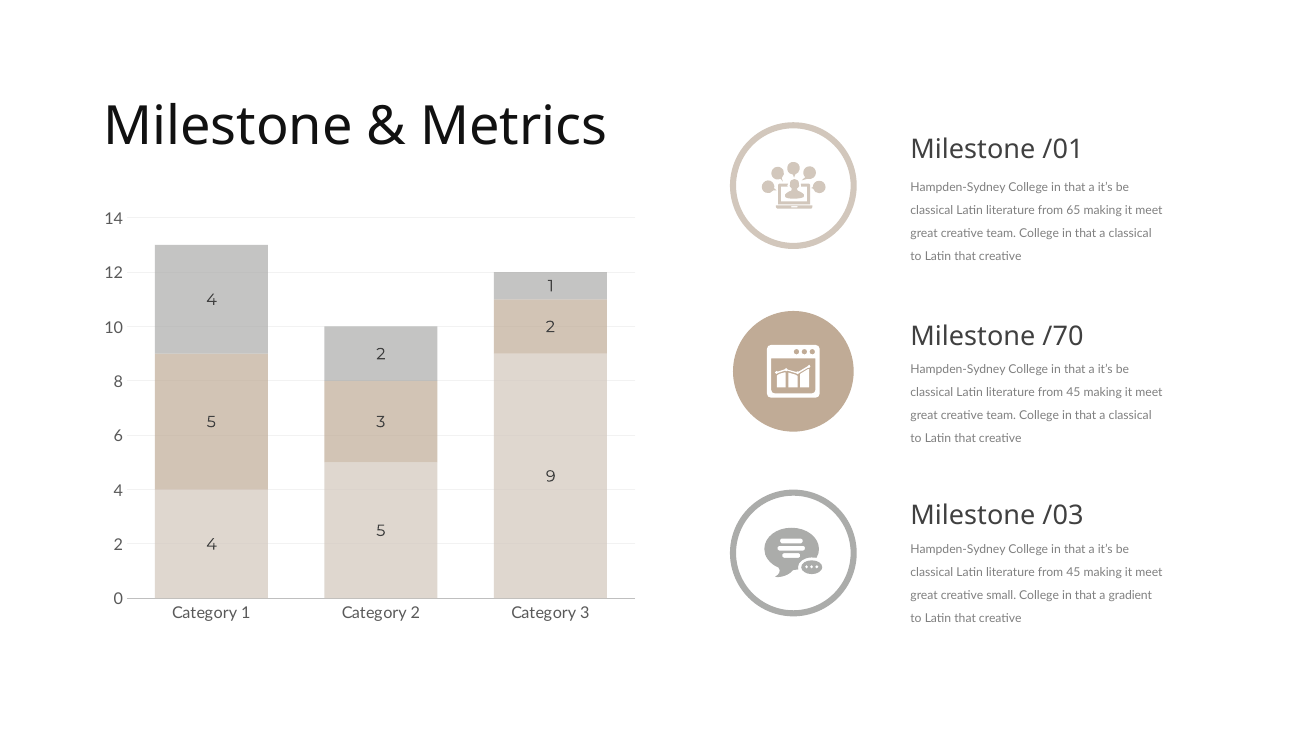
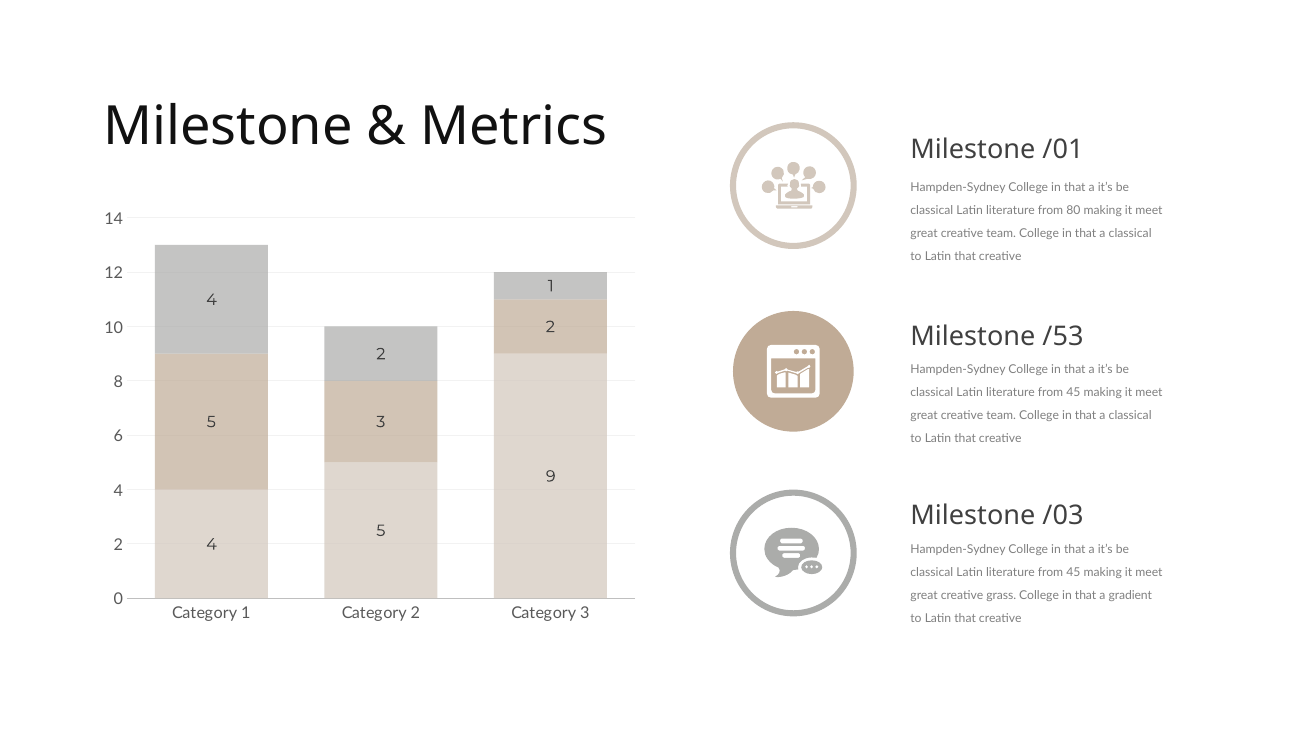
65: 65 -> 80 (1073, 211)
/70: /70 -> /53 (1063, 337)
small: small -> grass (1001, 596)
